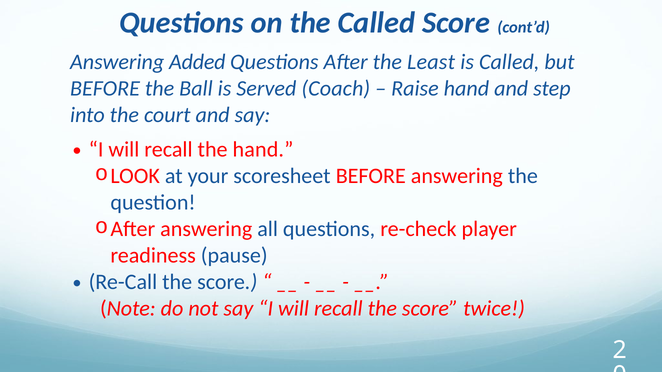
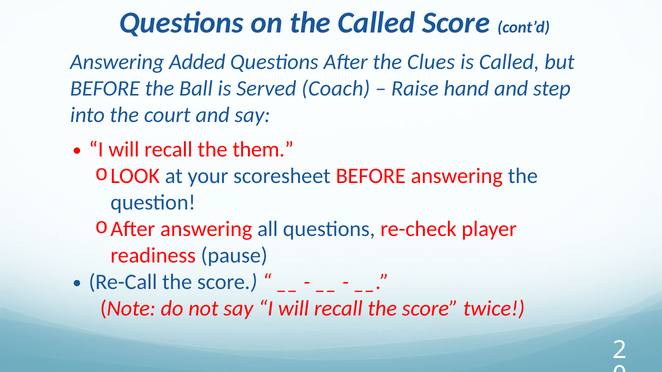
Least: Least -> Clues (431, 62)
the hand: hand -> them (263, 150)
